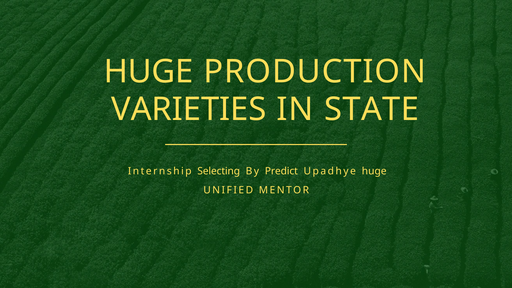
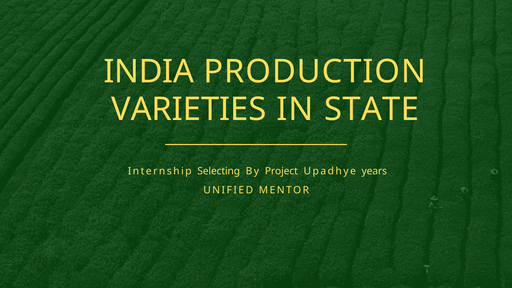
HUGE: HUGE -> INDIA (149, 72)
Predict: Predict -> Project (281, 171)
Upadhye huge: huge -> years (374, 171)
